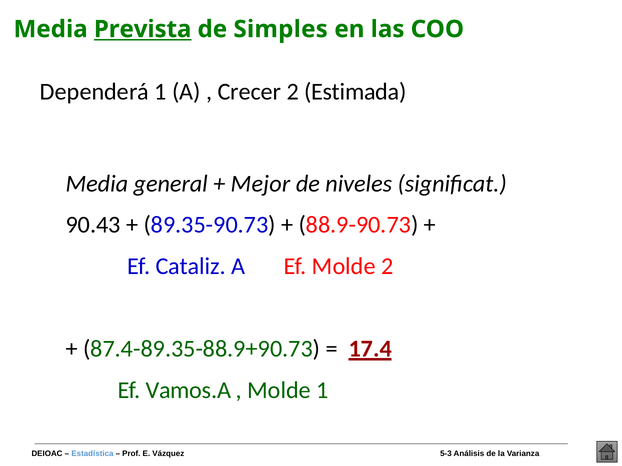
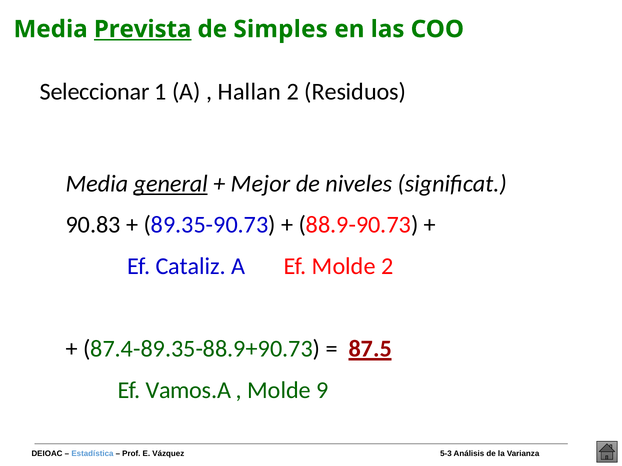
Dependerá: Dependerá -> Seleccionar (95, 92)
Crecer: Crecer -> Hallan (249, 92)
Estimada: Estimada -> Residuos (355, 92)
general underline: none -> present (171, 184)
90.43: 90.43 -> 90.83 (93, 225)
17.4: 17.4 -> 87.5 (370, 349)
Molde 1: 1 -> 9 (322, 391)
